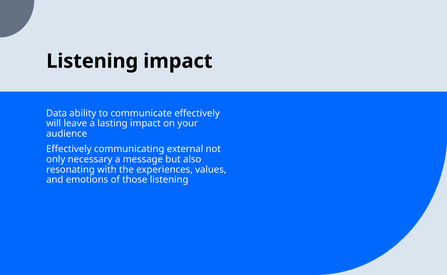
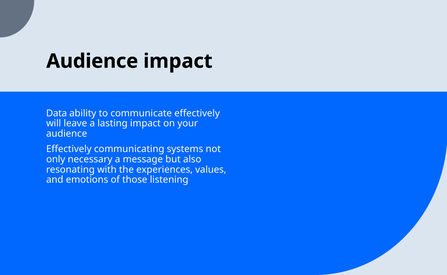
Listening: Listening -> Audience (92, 61)
external: external -> systems (185, 149)
